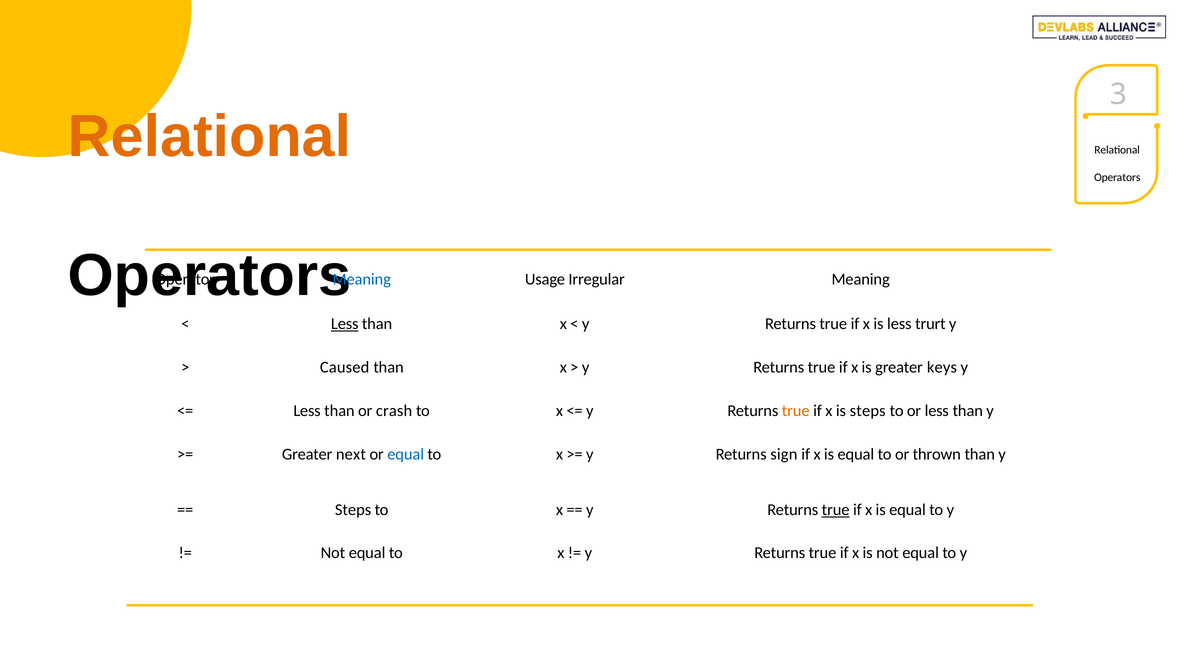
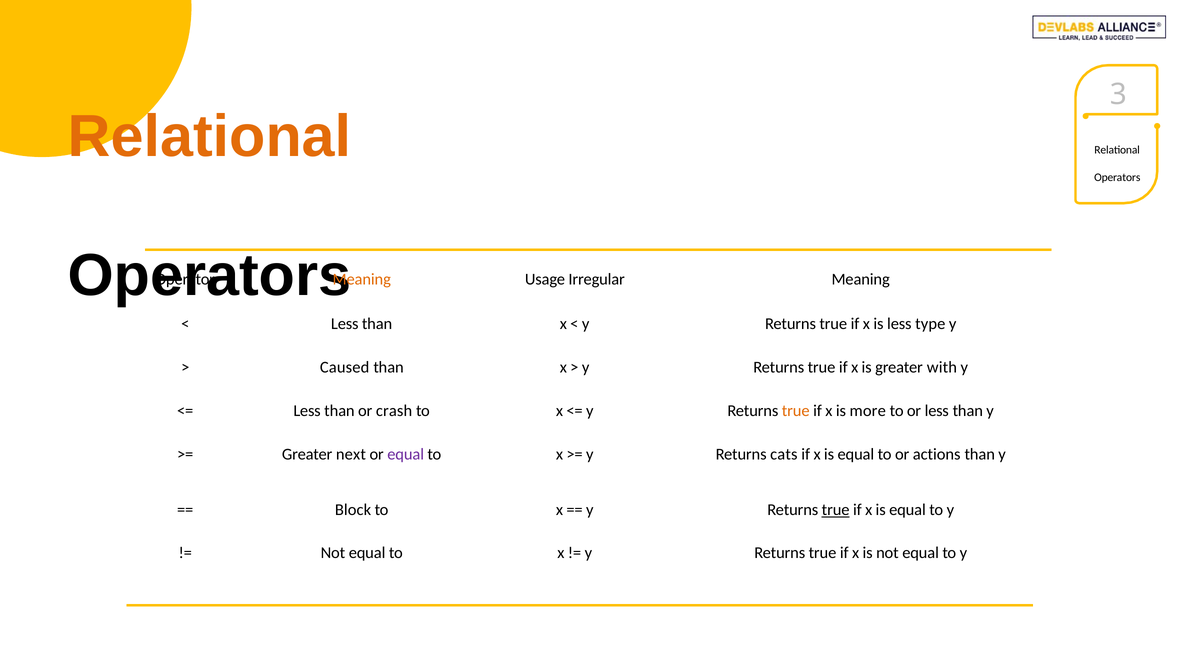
Meaning colour: blue -> orange (362, 279)
Less underline: present -> none (345, 324)
trurt: trurt -> type (930, 324)
keys: keys -> with (942, 367)
is steps: steps -> more (868, 411)
equal colour: blue -> purple (406, 454)
sign: sign -> cats (784, 454)
thrown: thrown -> actions (937, 454)
Steps: Steps -> Block (353, 510)
